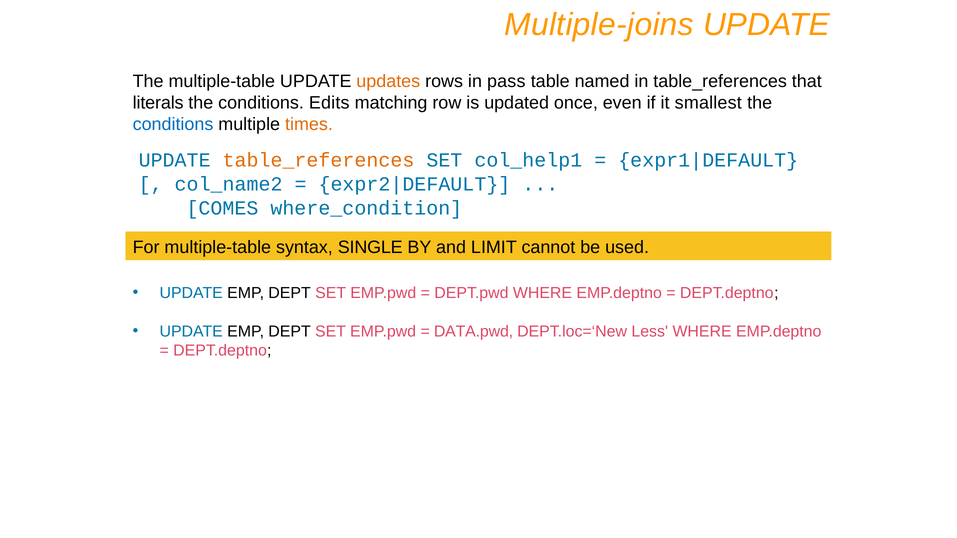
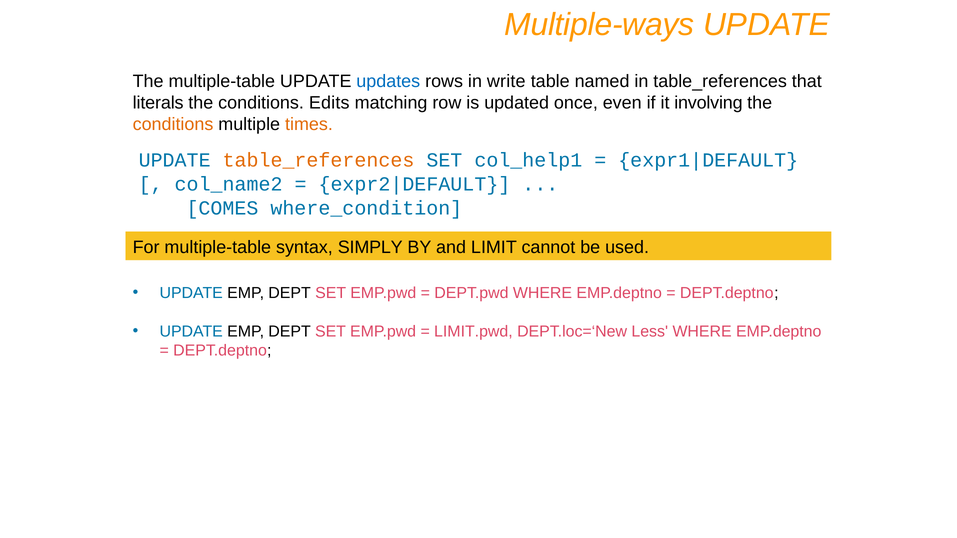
Multiple-joins: Multiple-joins -> Multiple-ways (599, 25)
updates colour: orange -> blue (388, 81)
pass: pass -> write (506, 81)
smallest: smallest -> involving (708, 103)
conditions colour: blue -> orange (173, 124)
SINGLE: SINGLE -> SIMPLY (370, 247)
DATA.pwd: DATA.pwd -> LIMIT.pwd (473, 332)
